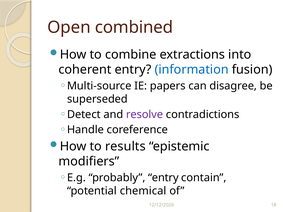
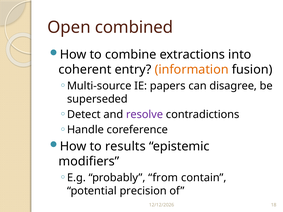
information colour: blue -> orange (192, 70)
probably entry: entry -> from (163, 178)
chemical: chemical -> precision (143, 191)
